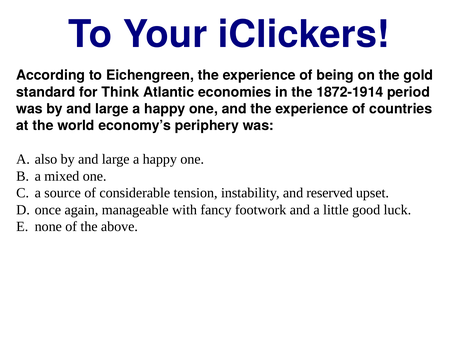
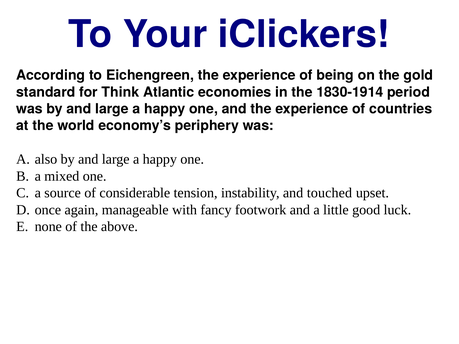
1872-1914: 1872-1914 -> 1830-1914 (350, 92)
reserved: reserved -> touched (329, 193)
